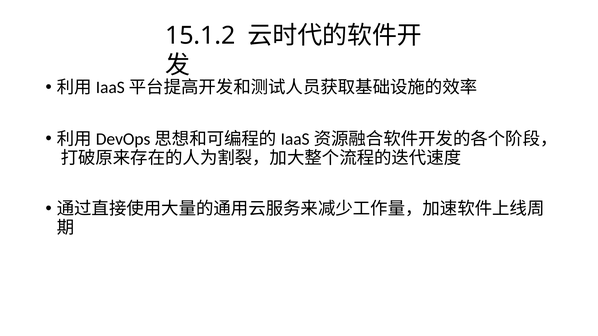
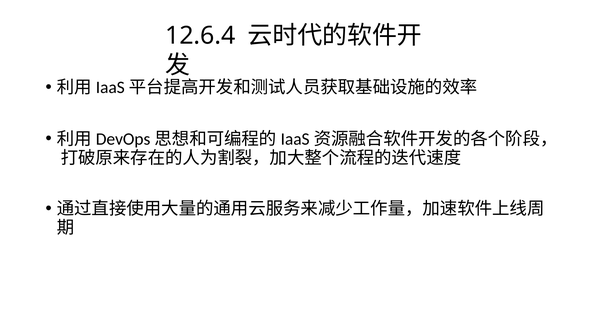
15.1.2: 15.1.2 -> 12.6.4 (200, 36)
